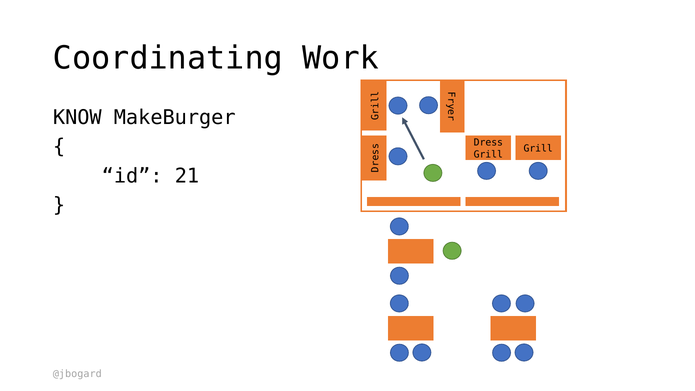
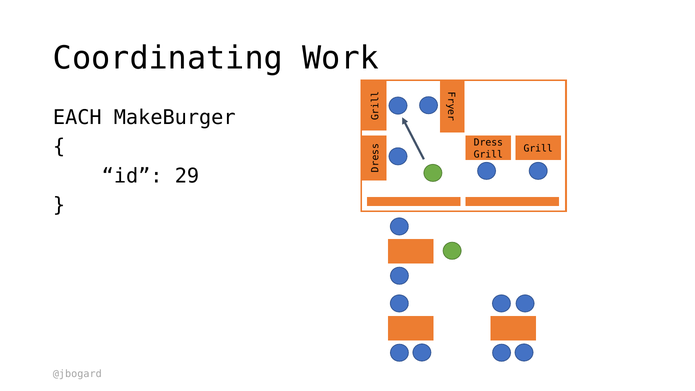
KNOW: KNOW -> EACH (77, 118)
21: 21 -> 29 (187, 176)
